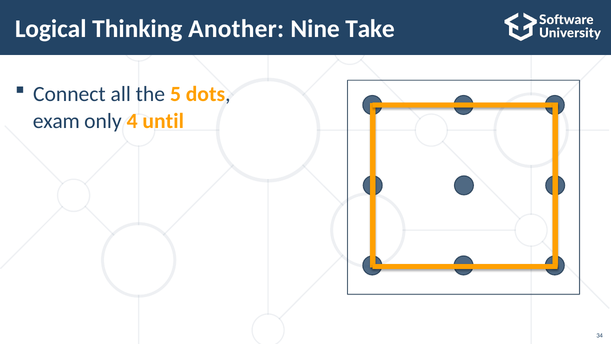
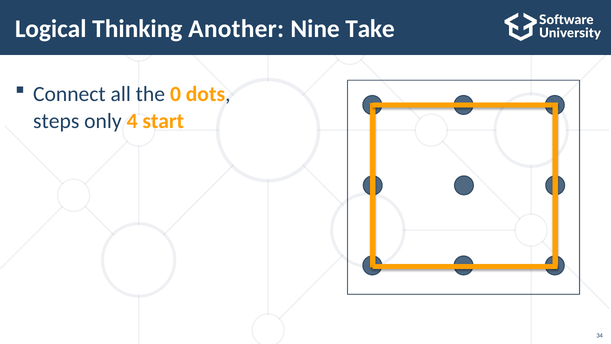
5: 5 -> 0 (176, 94)
exam: exam -> steps (56, 121)
until: until -> start (163, 121)
